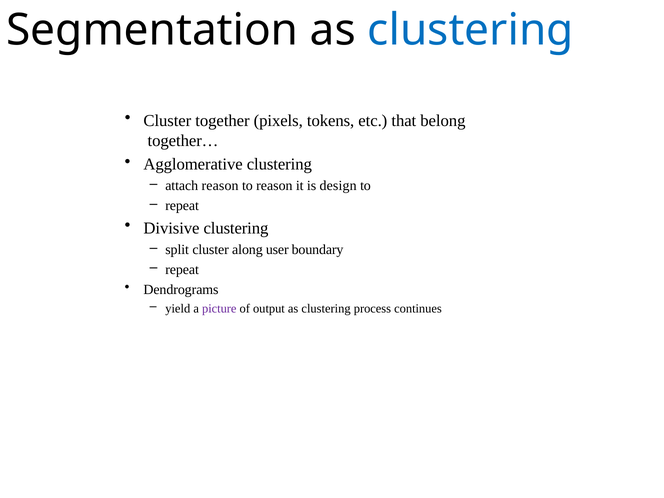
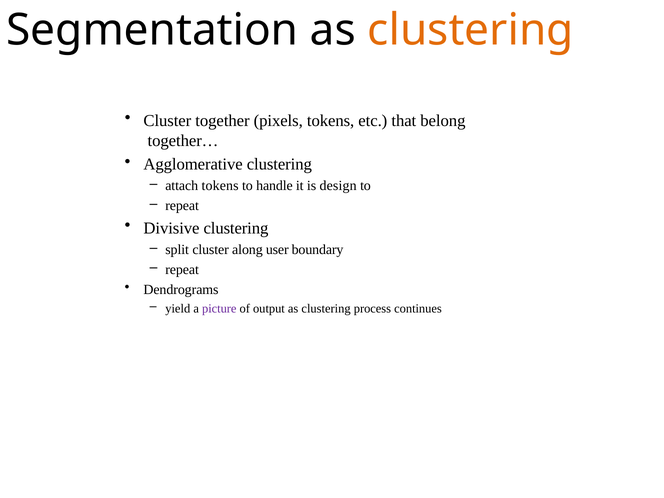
clustering colour: blue -> orange (471, 30)
attach reason: reason -> tokens (220, 186)
to reason: reason -> handle (274, 186)
